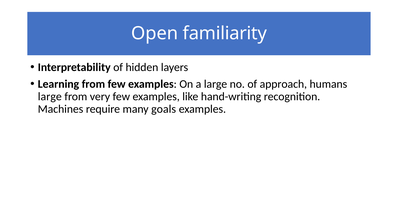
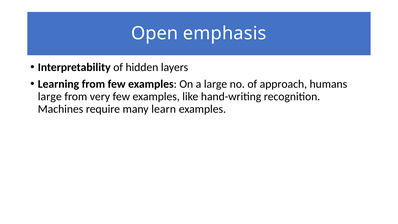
familiarity: familiarity -> emphasis (225, 33)
goals: goals -> learn (164, 109)
